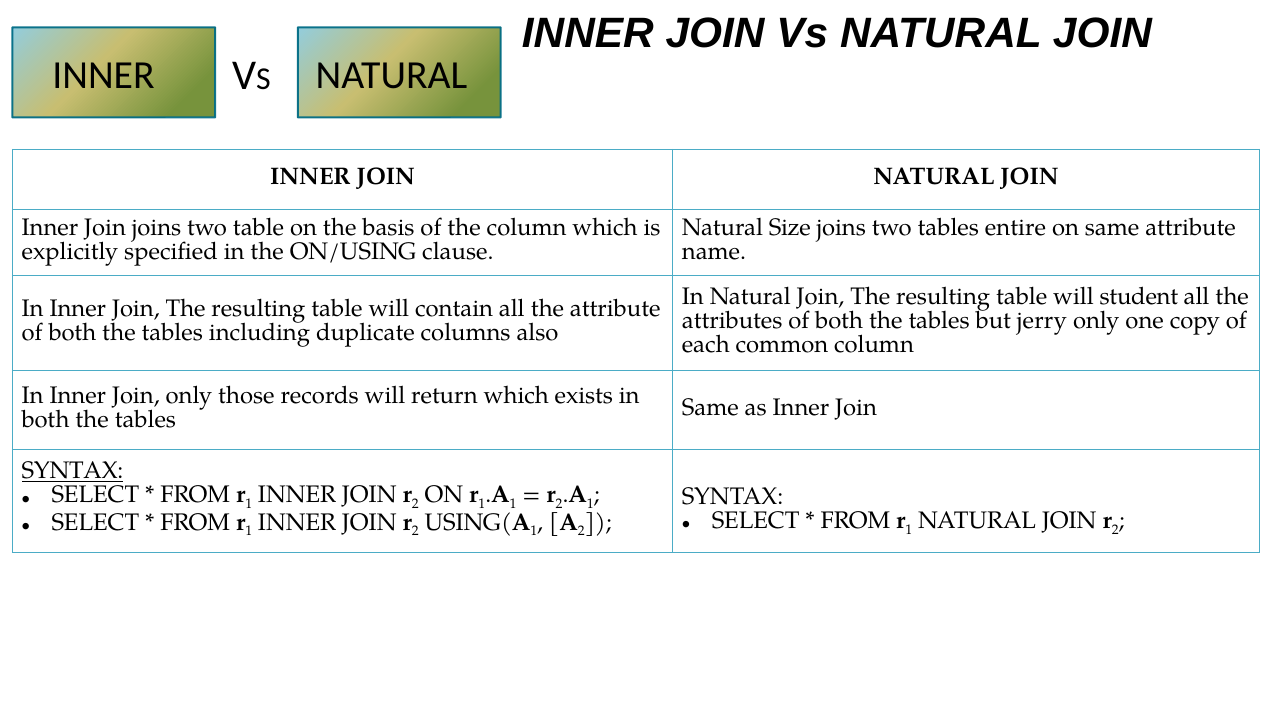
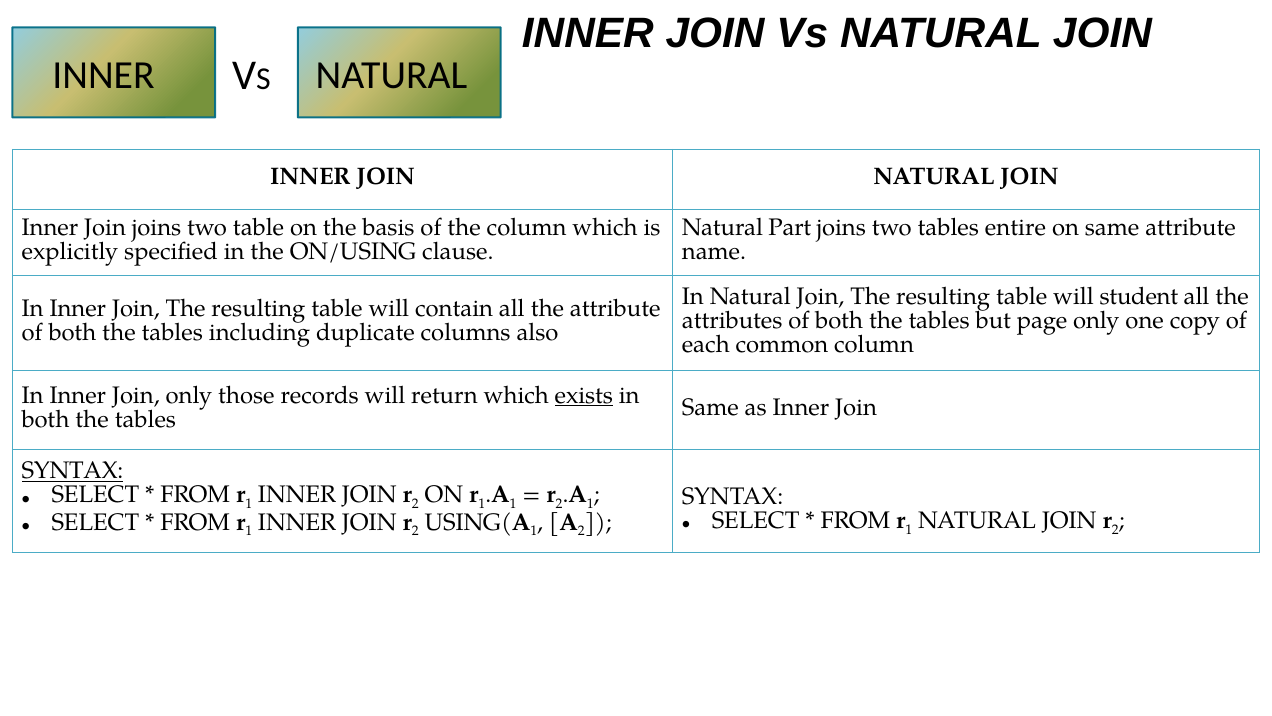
Size: Size -> Part (790, 228)
jerry: jerry -> page (1042, 321)
exists underline: none -> present (584, 395)
